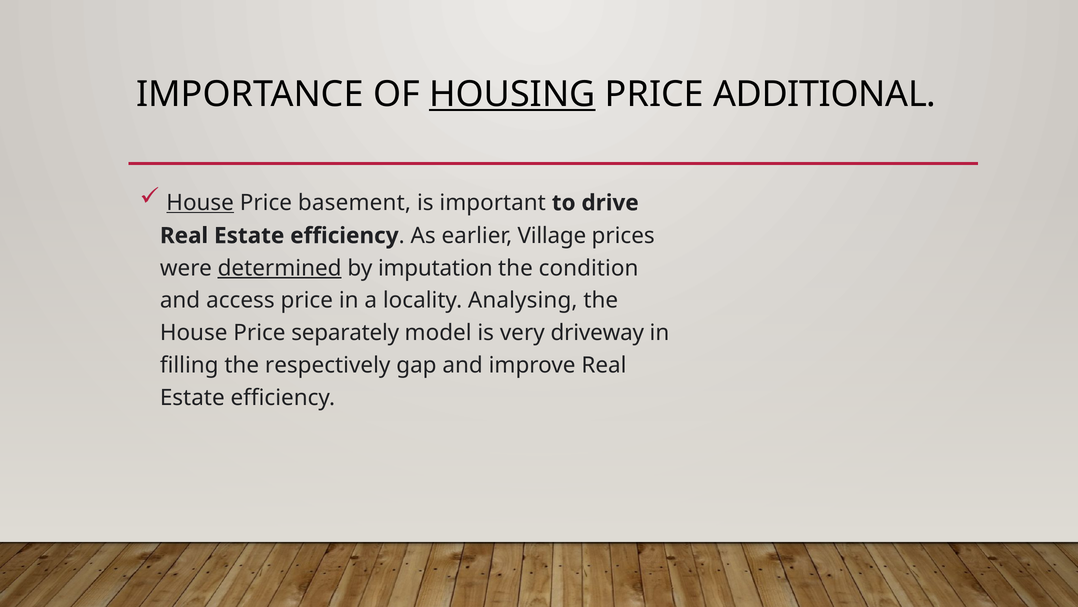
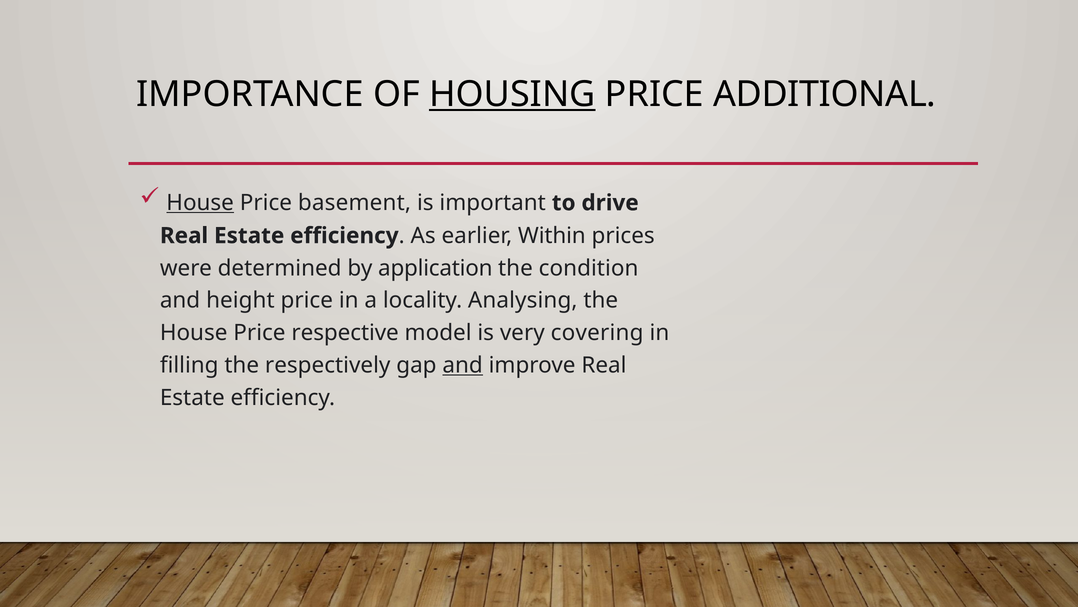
Village: Village -> Within (552, 236)
determined underline: present -> none (280, 268)
imputation: imputation -> application (435, 268)
access: access -> height (240, 300)
separately: separately -> respective (345, 333)
driveway: driveway -> covering (597, 333)
and underline: none -> present (463, 365)
